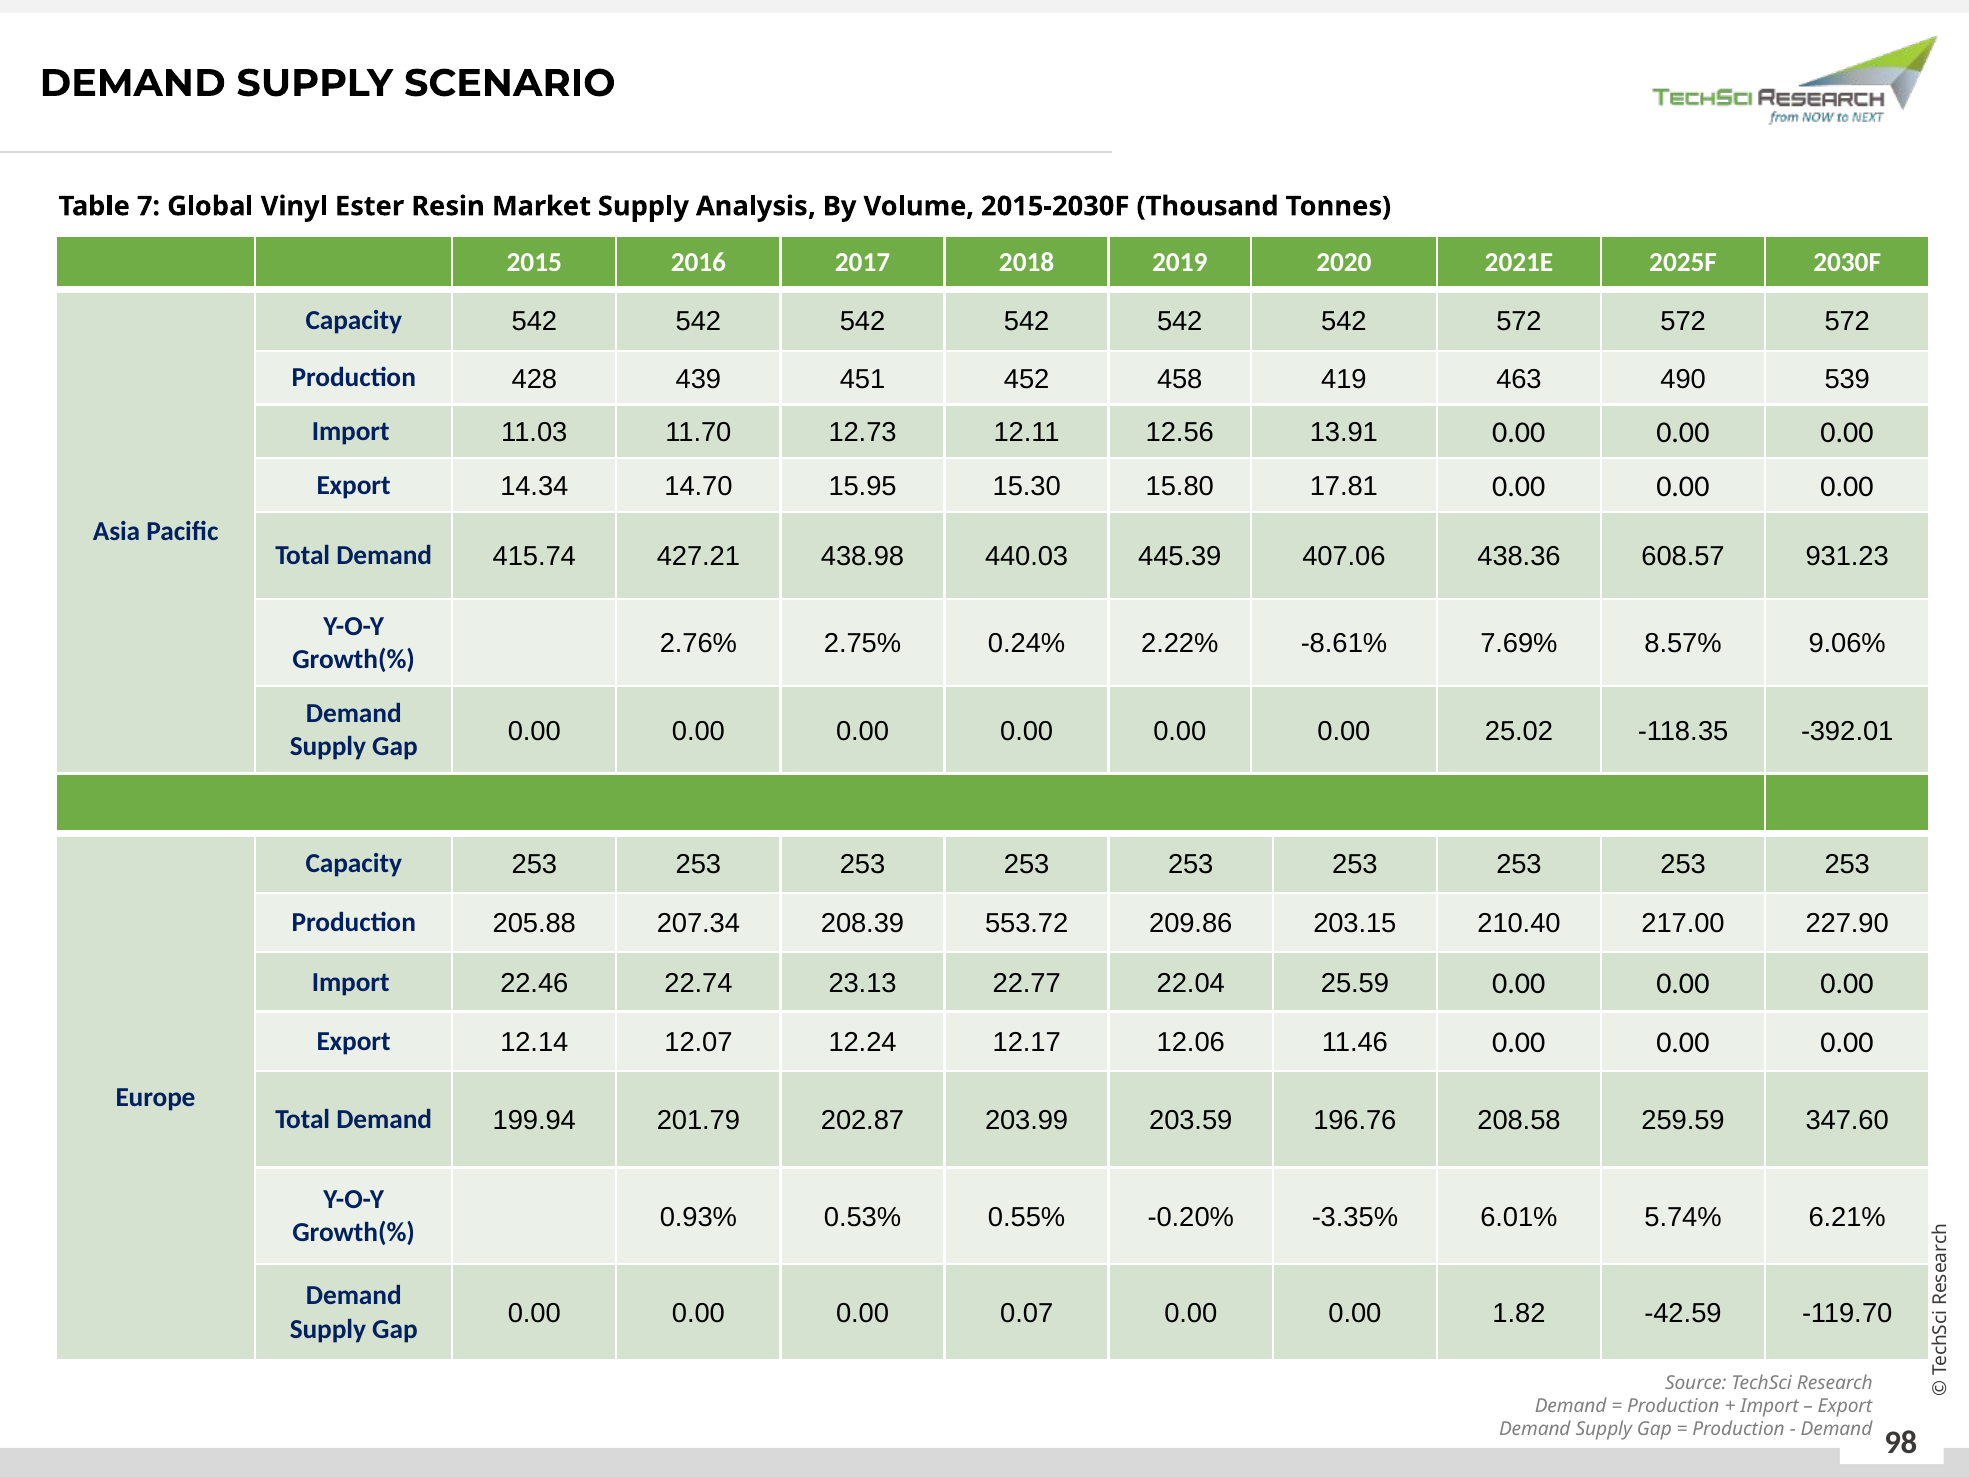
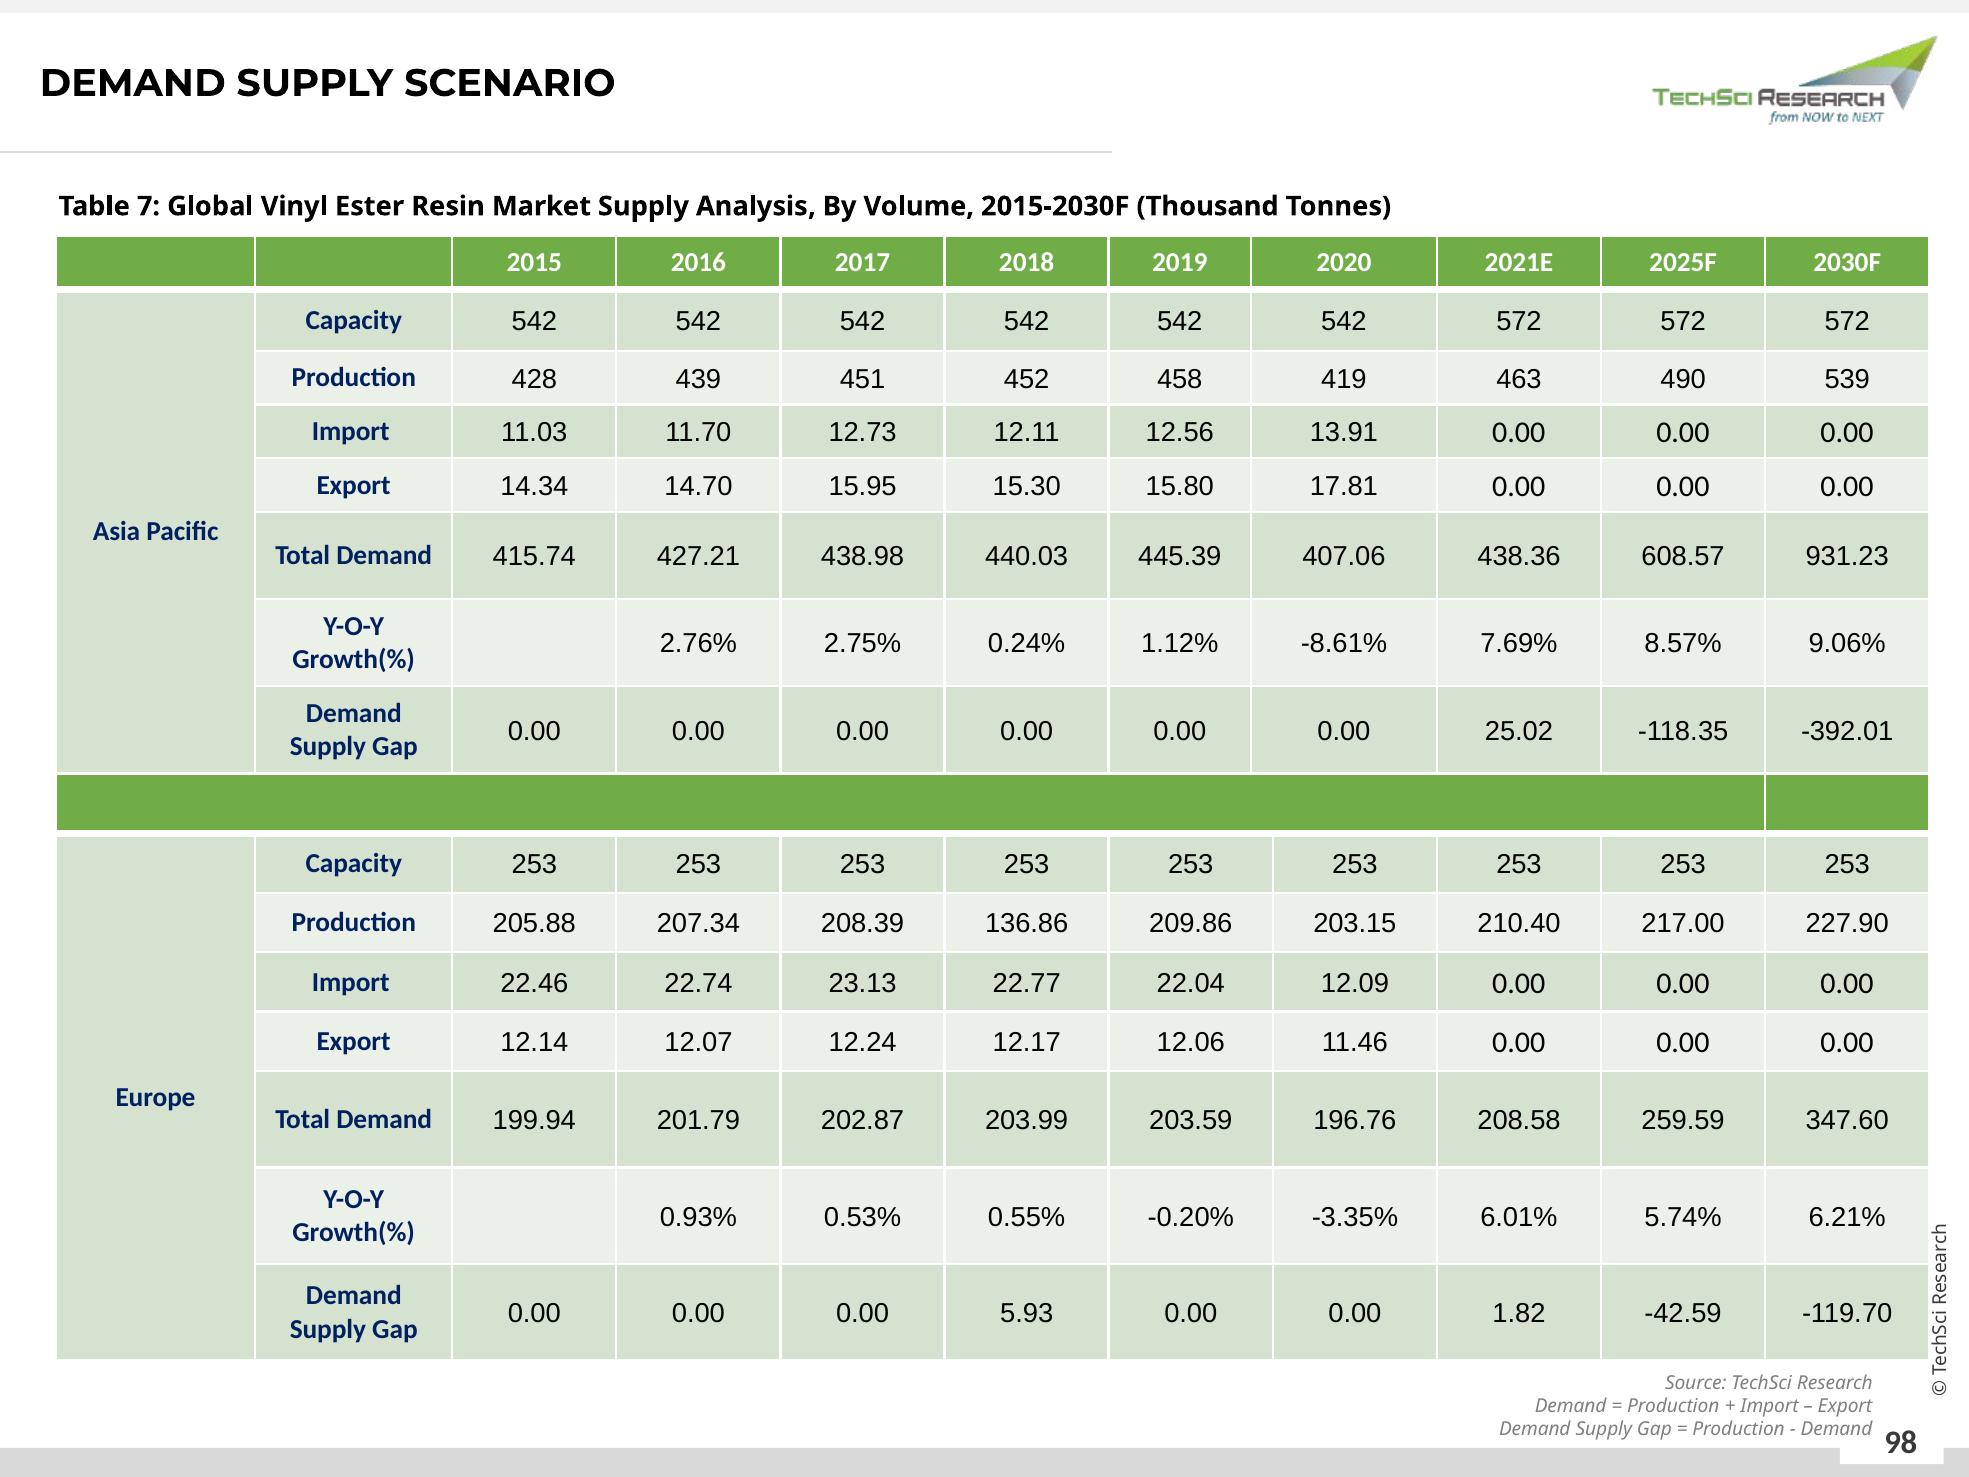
2.22%: 2.22% -> 1.12% (1180, 644)
553.72: 553.72 -> 136.86 (1027, 924)
25.59: 25.59 -> 12.09 (1355, 983)
0.07: 0.07 -> 5.93 (1027, 1313)
